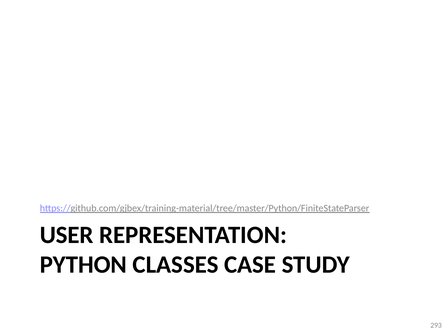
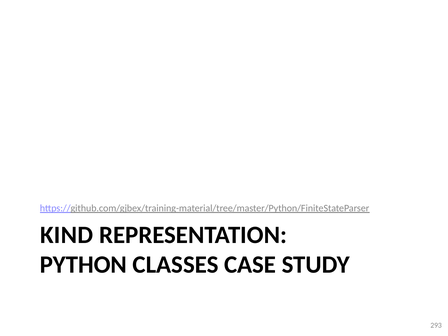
USER: USER -> KIND (67, 235)
